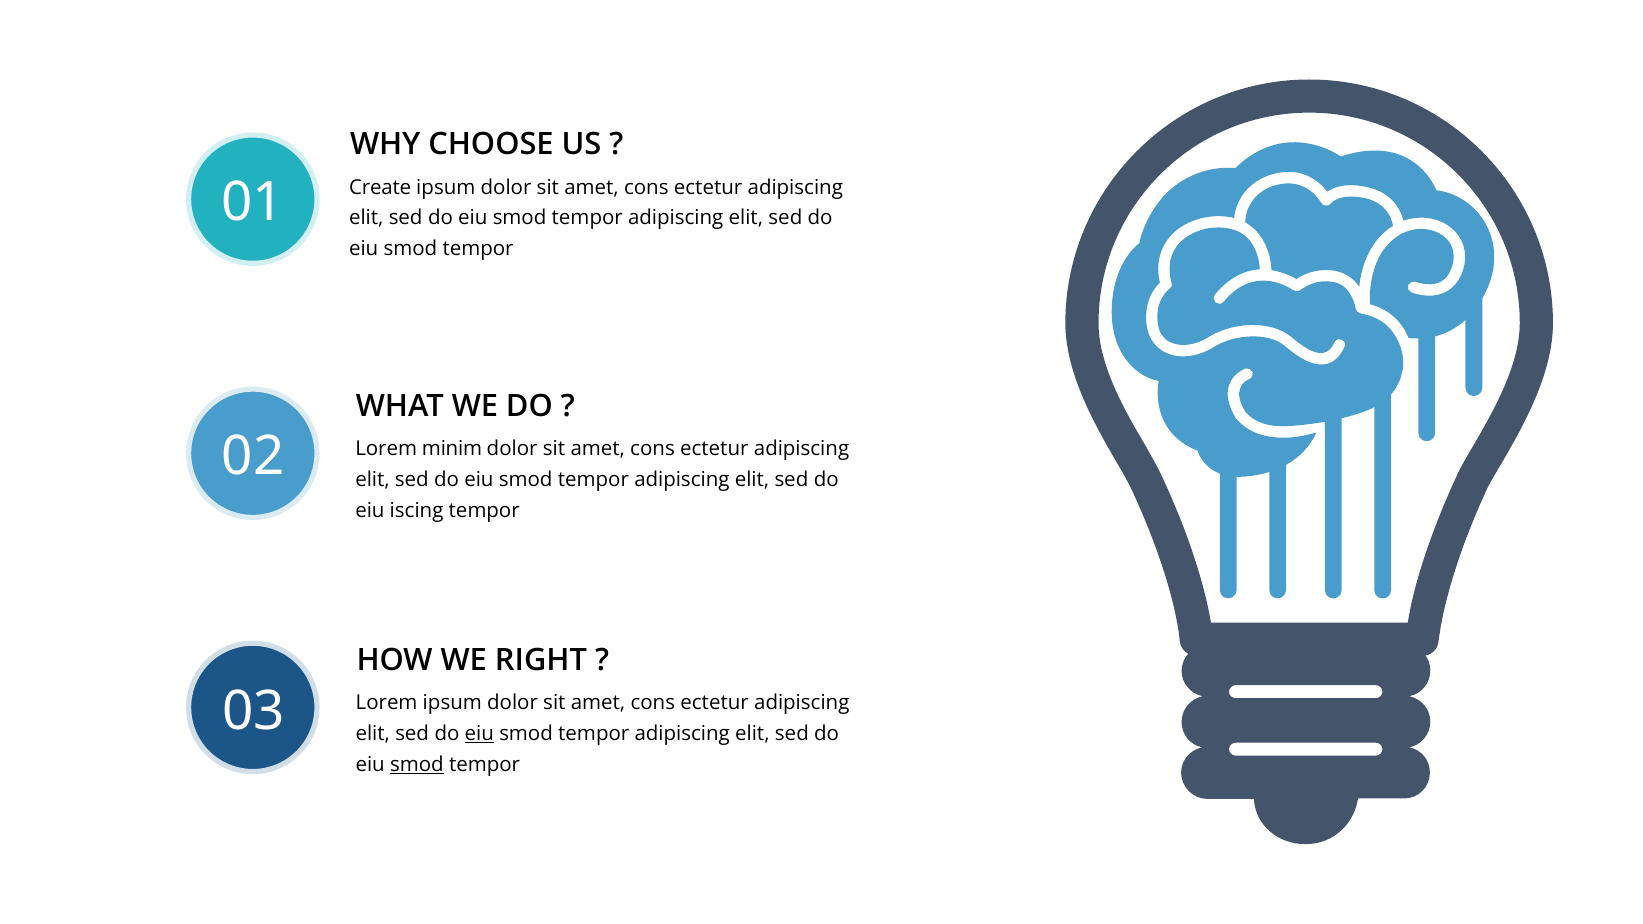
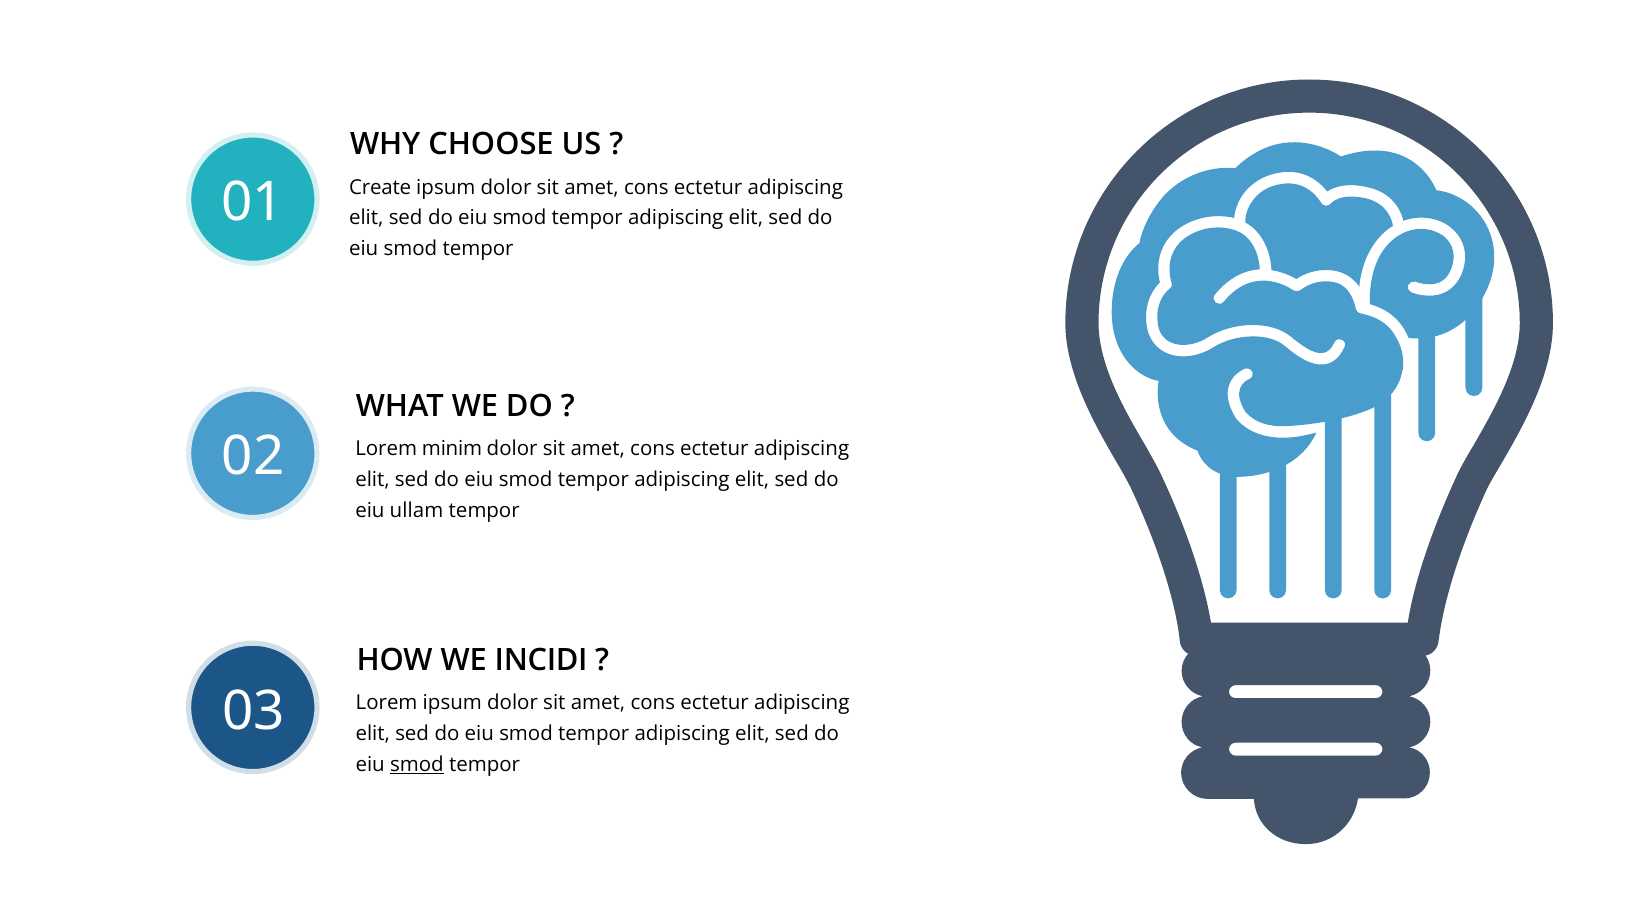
iscing: iscing -> ullam (417, 511)
RIGHT: RIGHT -> INCIDI (541, 661)
eiu underline: present -> none (479, 734)
